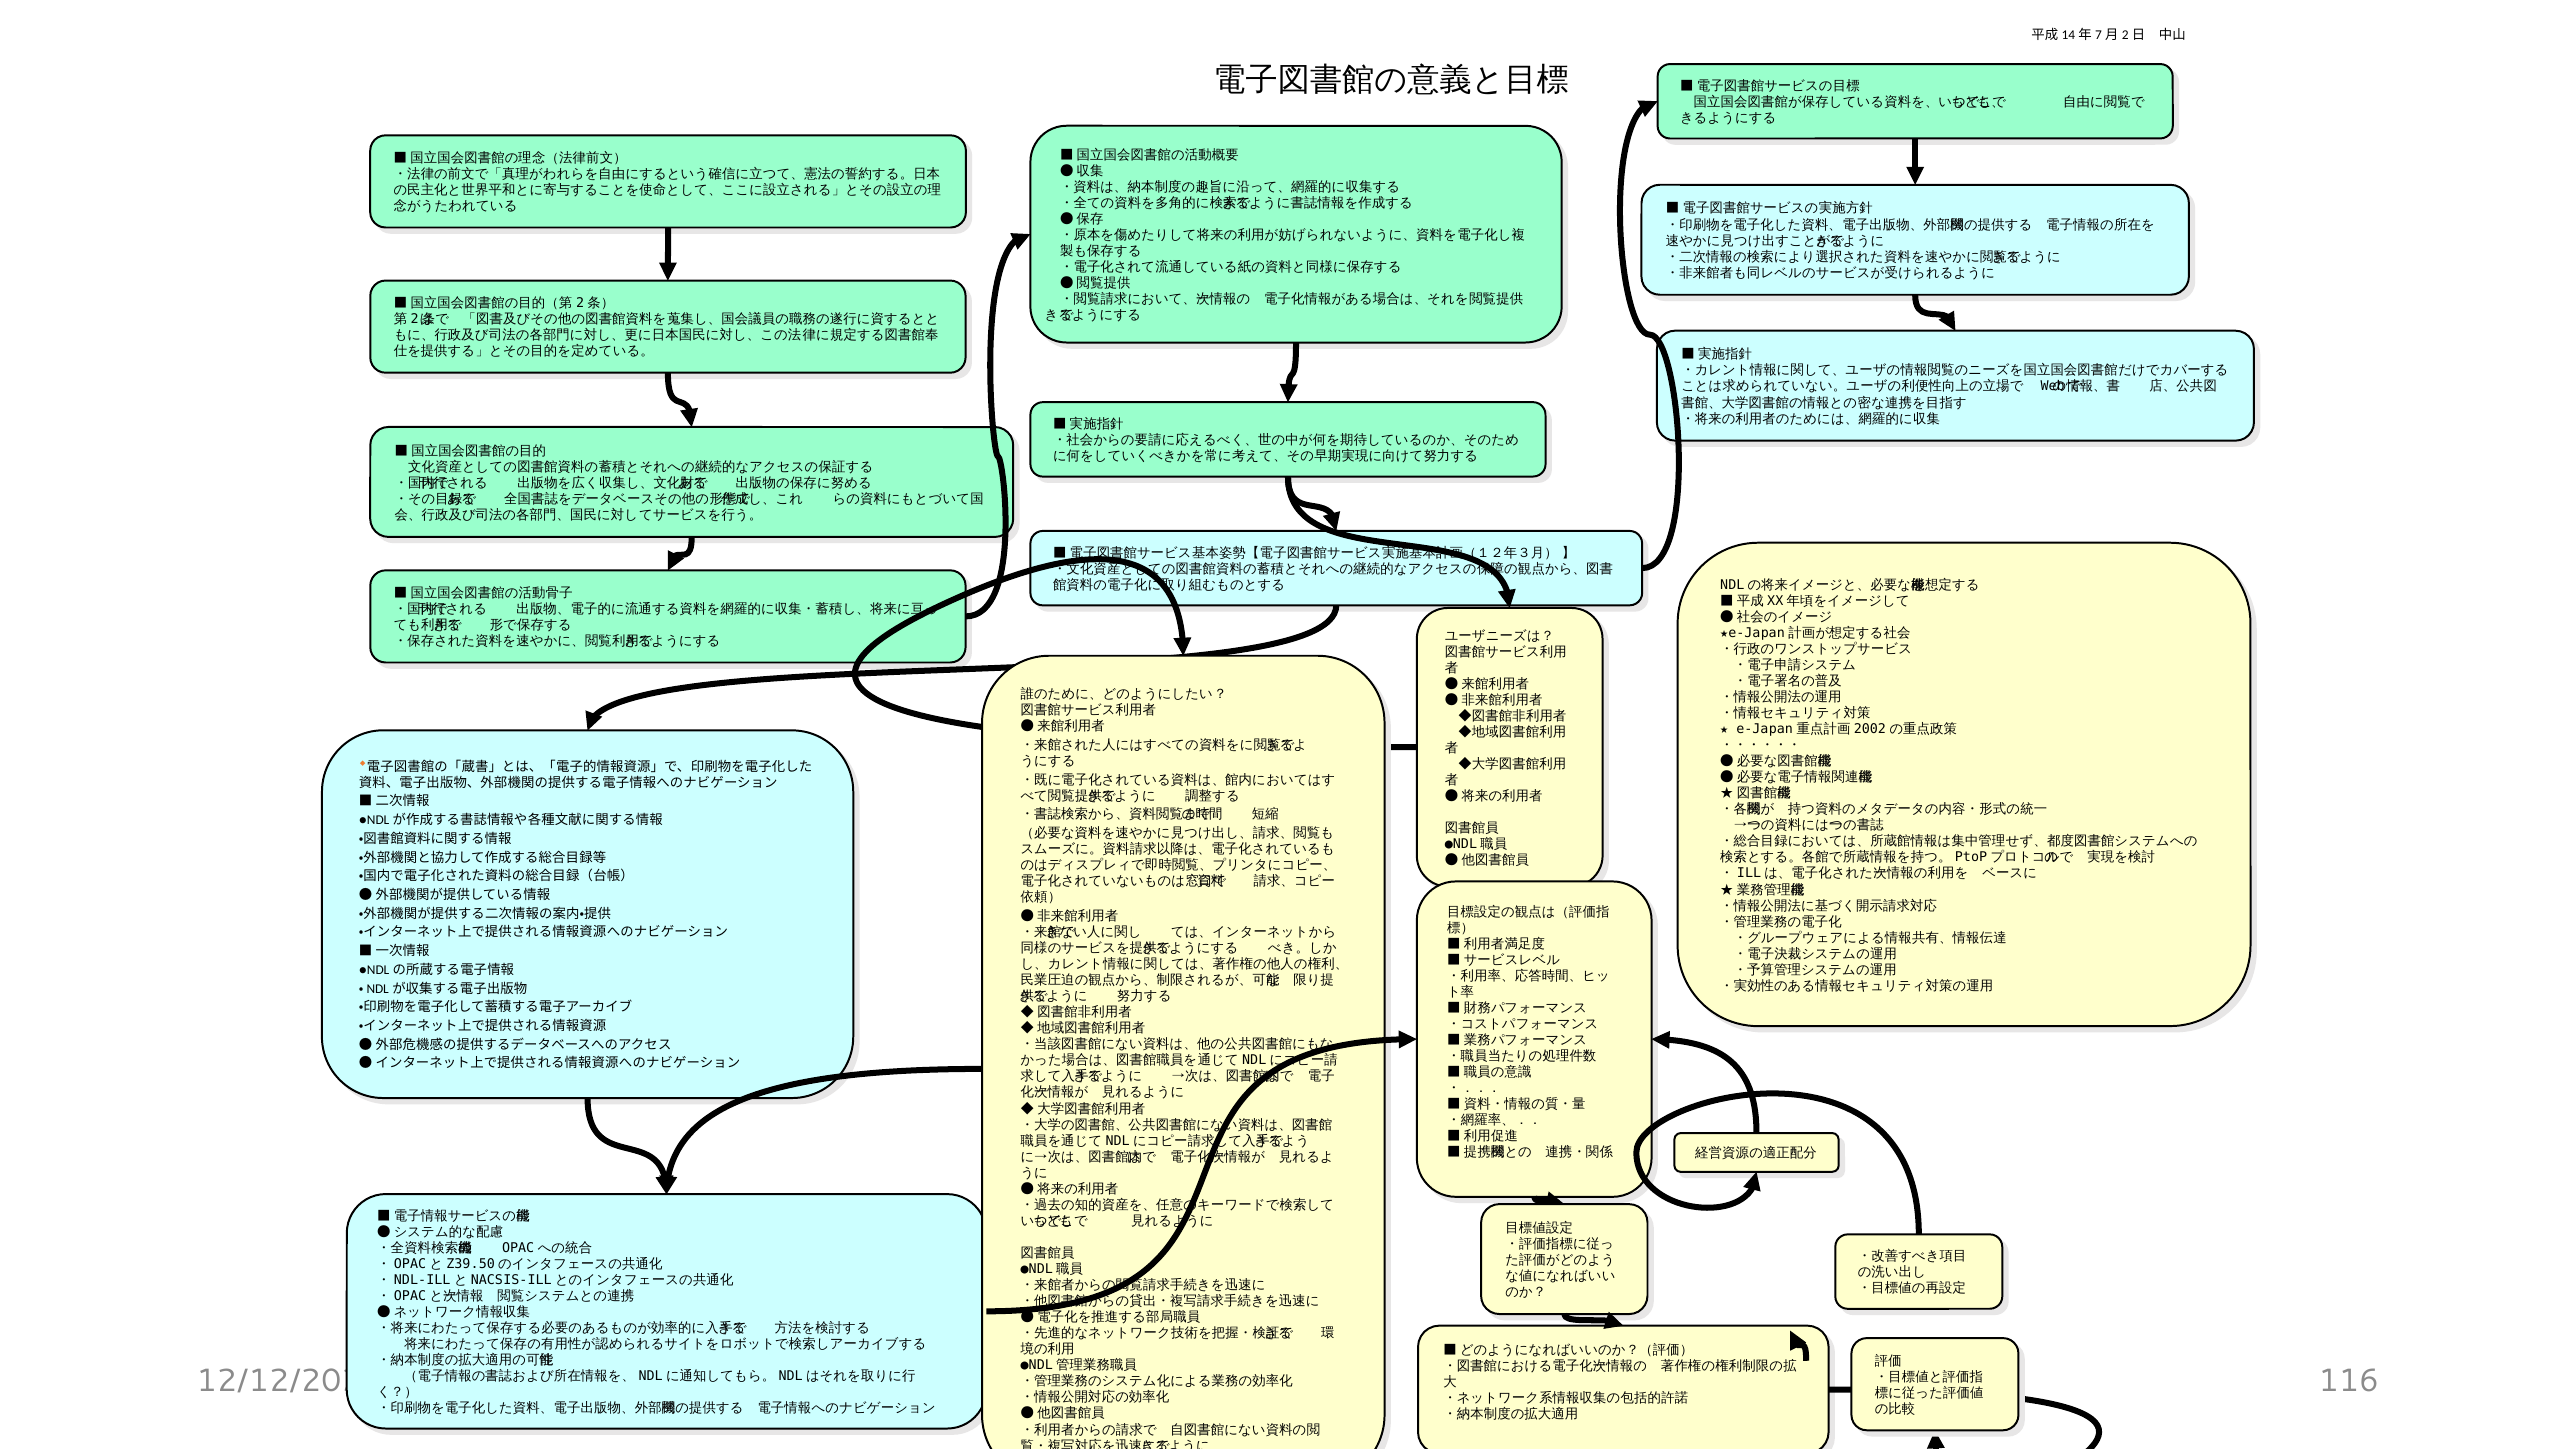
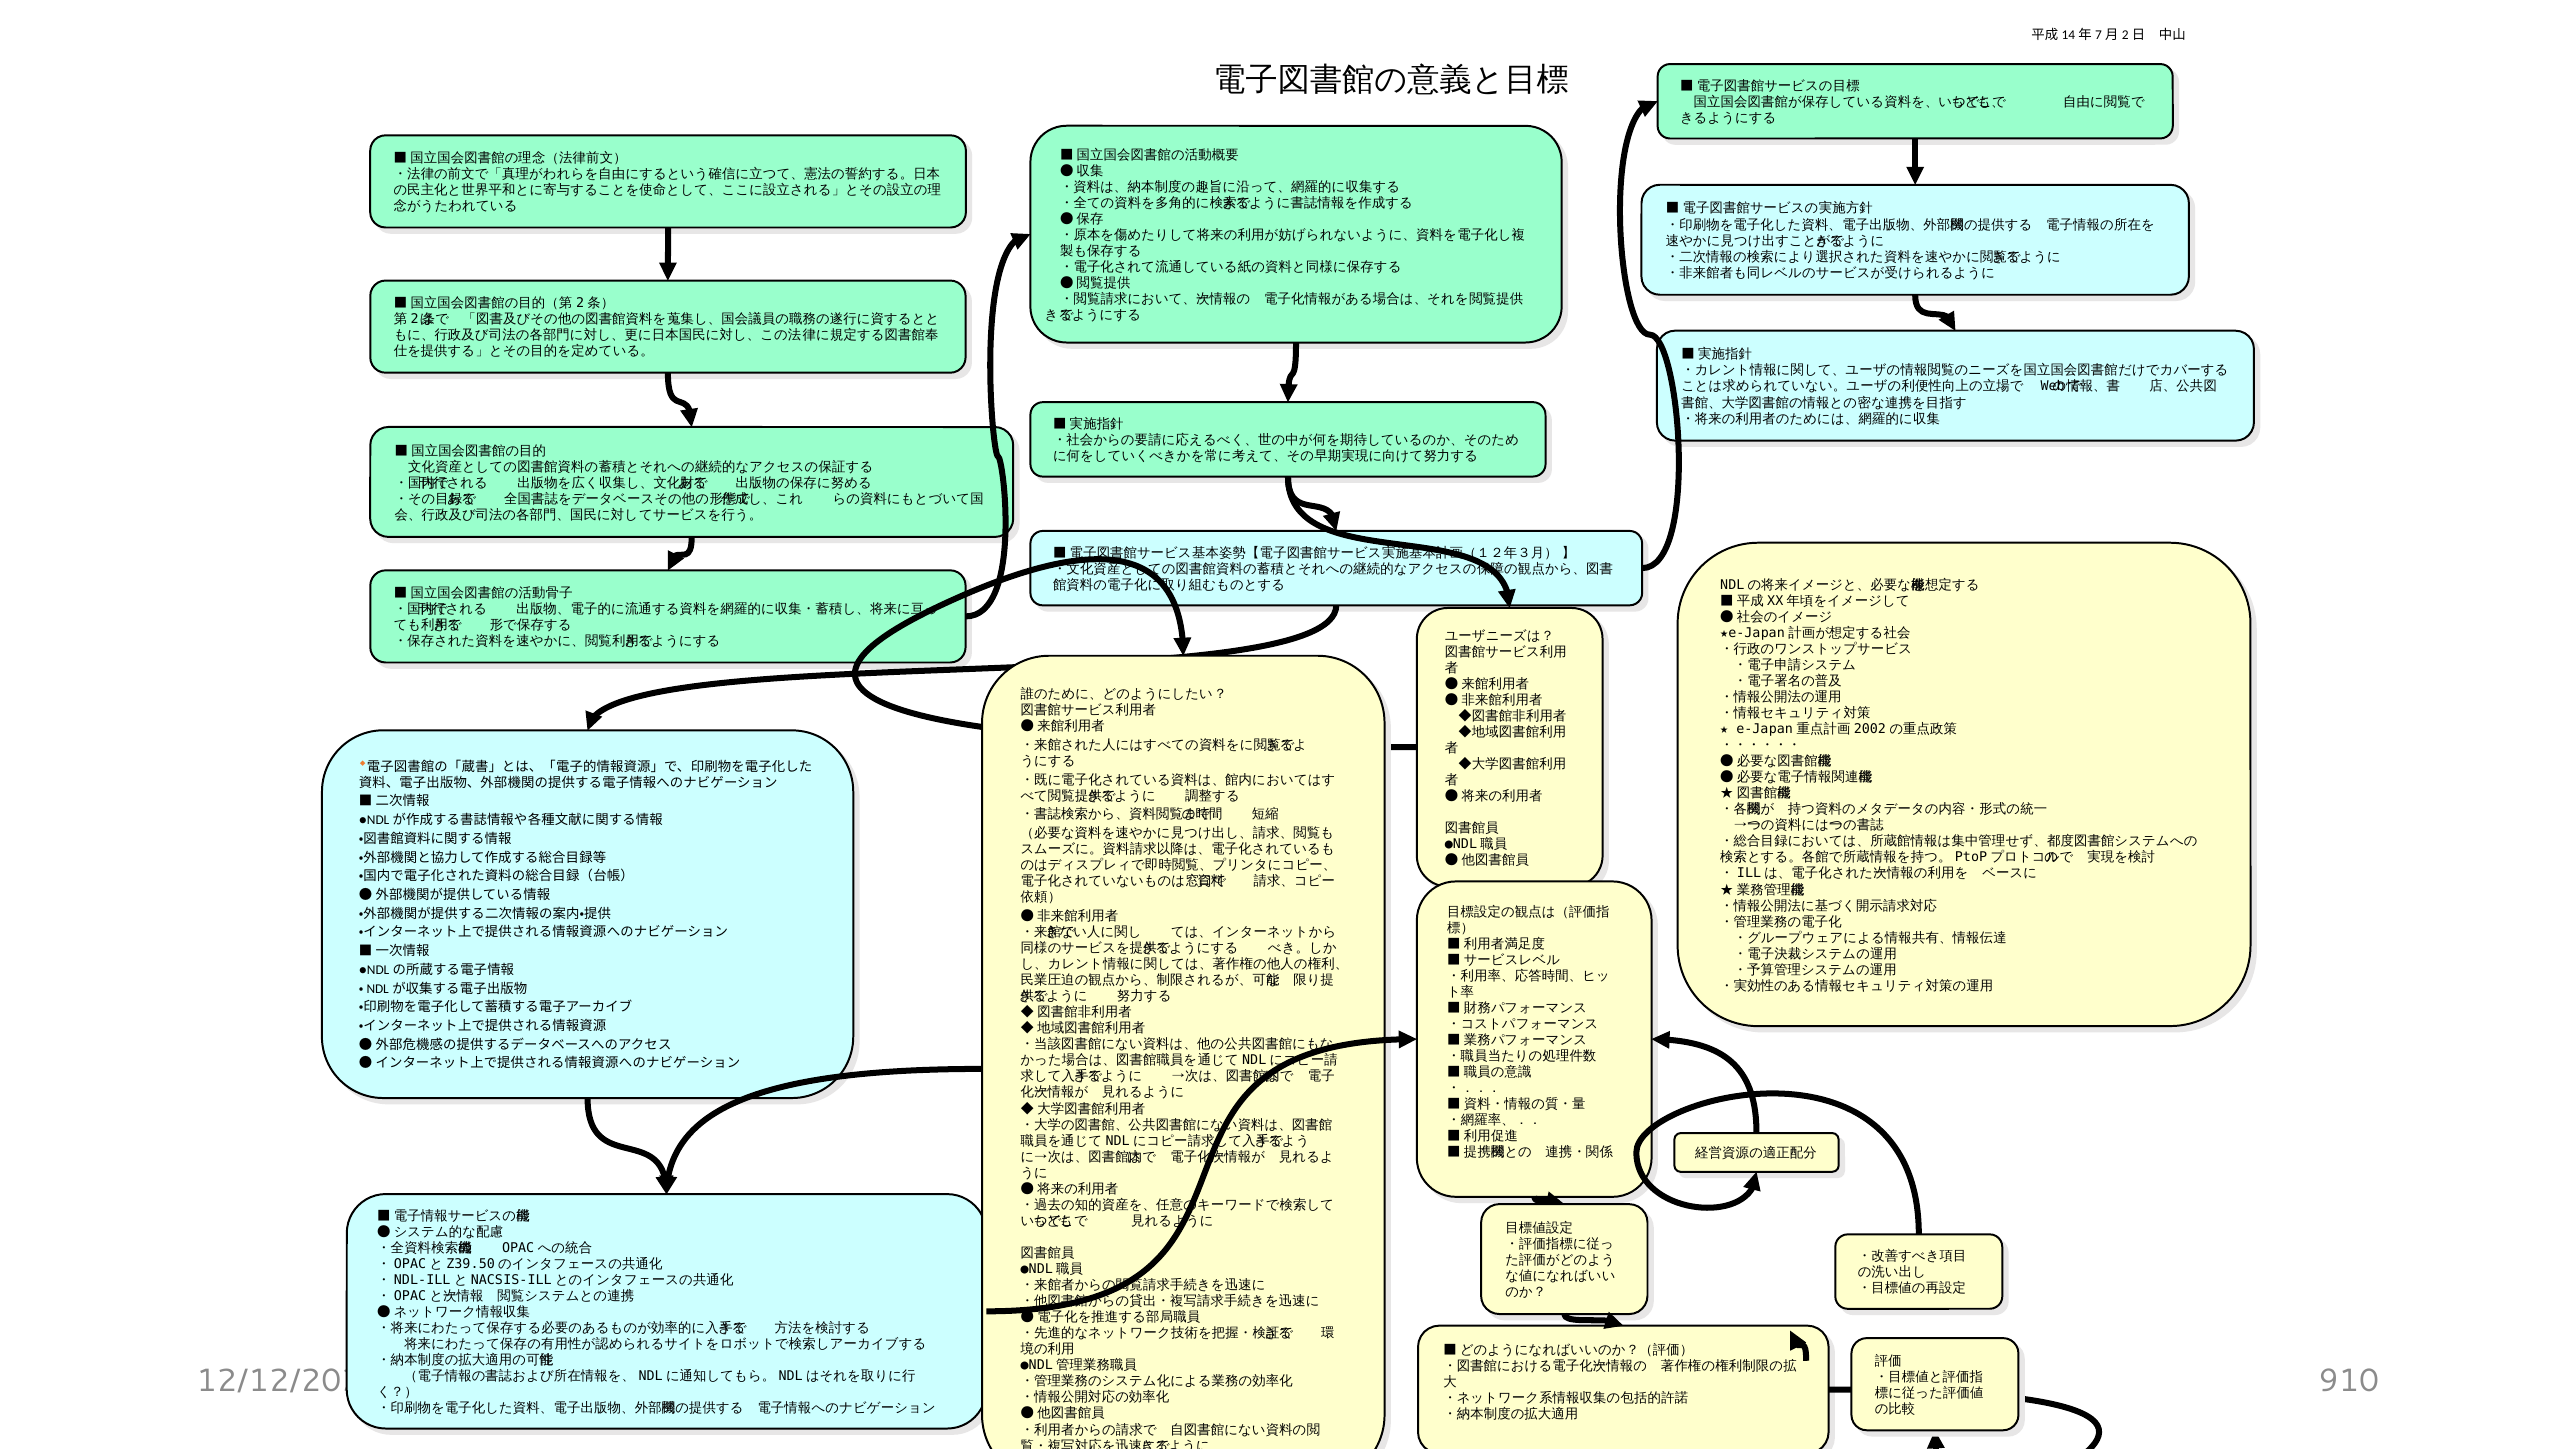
116: 116 -> 910 (2349, 1380)
